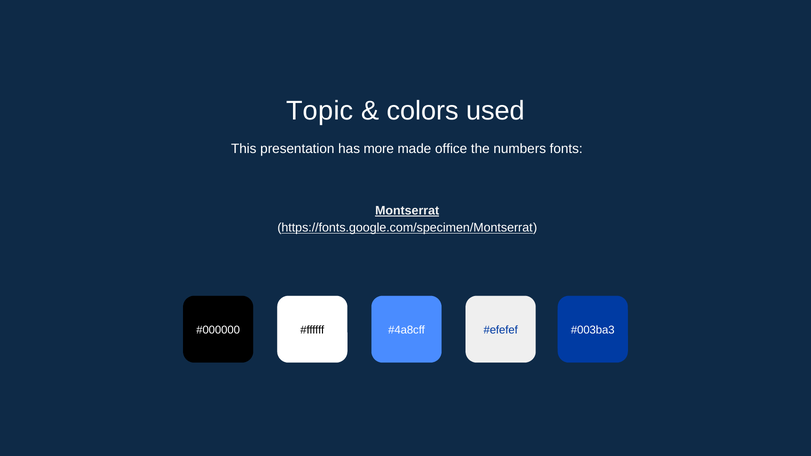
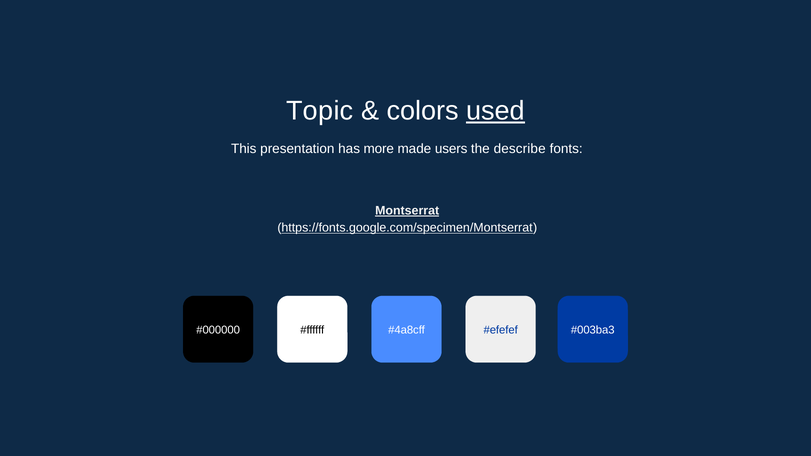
used underline: none -> present (495, 111)
office: office -> users (451, 149)
numbers: numbers -> describe (520, 149)
